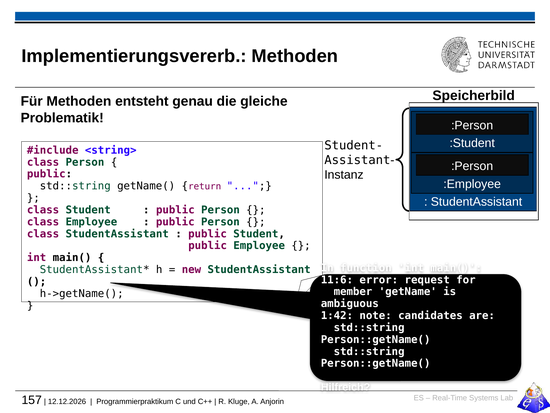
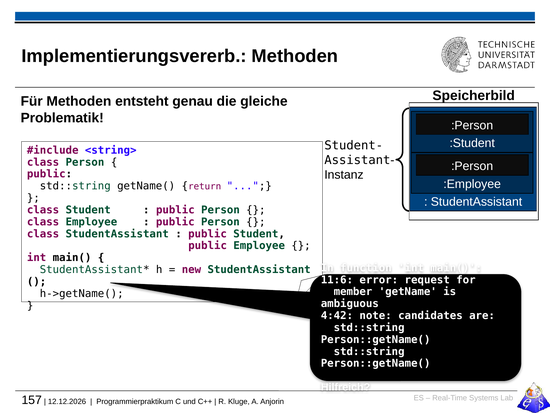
1:42: 1:42 -> 4:42 (337, 315)
